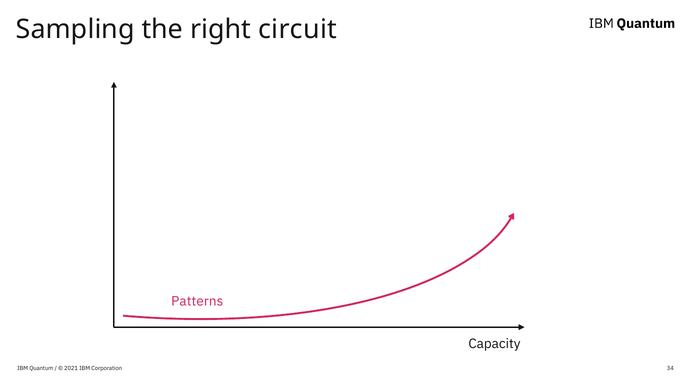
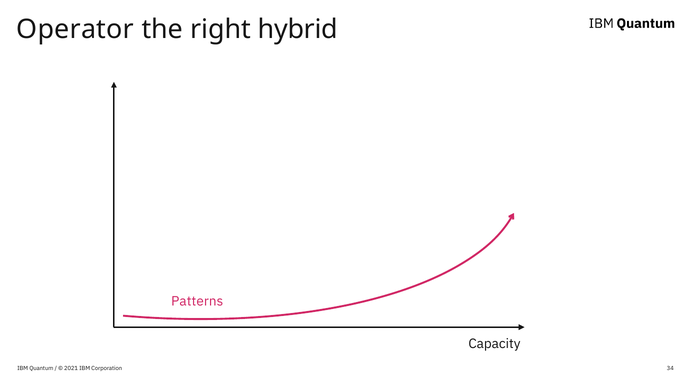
Sampling: Sampling -> Operator (75, 30)
circuit: circuit -> hybrid (298, 30)
